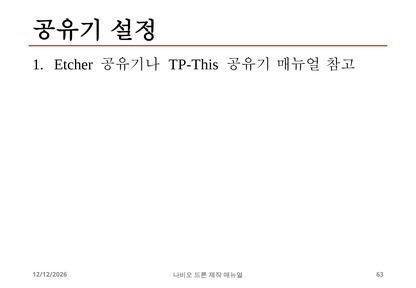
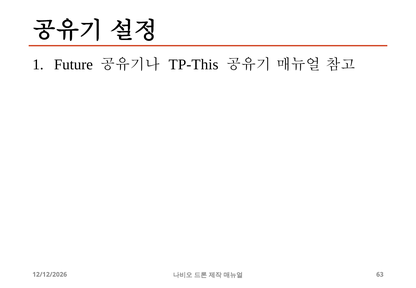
Etcher: Etcher -> Future (73, 65)
